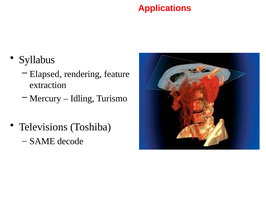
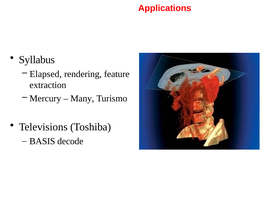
Idling: Idling -> Many (82, 98)
SAME: SAME -> BASIS (42, 141)
